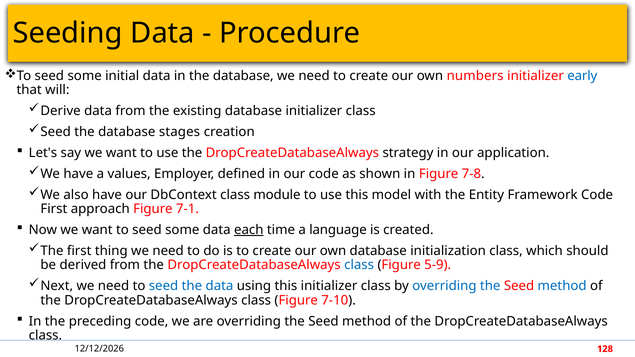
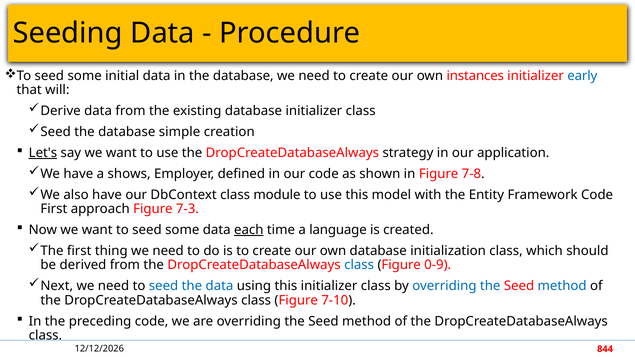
numbers: numbers -> instances (475, 76)
stages: stages -> simple (180, 132)
Let's underline: none -> present (43, 153)
values: values -> shows (129, 174)
7-1: 7-1 -> 7-3 (187, 209)
5-9: 5-9 -> 0-9 (438, 265)
128: 128 -> 844 (605, 349)
